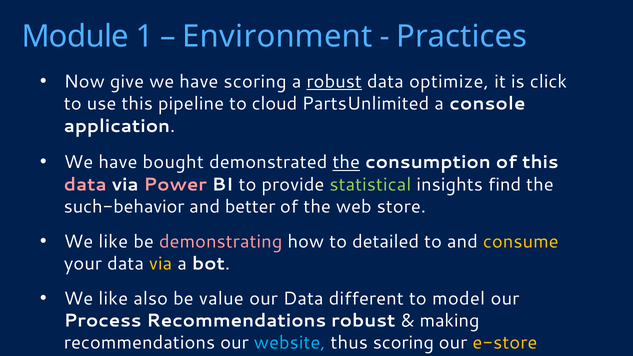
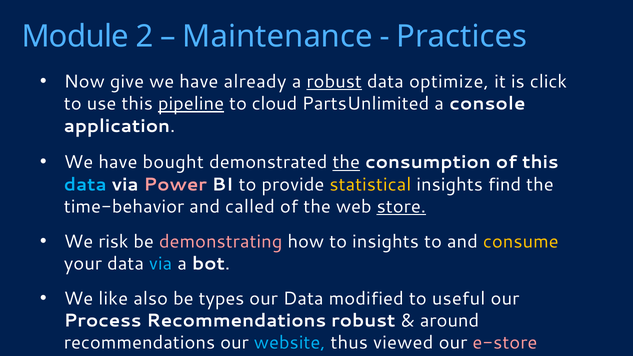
1: 1 -> 2 (145, 36)
Environment: Environment -> Maintenance (278, 36)
have scoring: scoring -> already (255, 82)
pipeline underline: none -> present (191, 104)
data colour: pink -> light blue (85, 185)
statistical colour: light green -> yellow (370, 185)
such-behavior: such-behavior -> time-behavior (124, 207)
better: better -> called (250, 207)
store underline: none -> present (401, 207)
like: like -> risk (113, 242)
to detailed: detailed -> insights (386, 242)
via colour: yellow -> light blue (161, 264)
value: value -> types (221, 299)
different: different -> modified (366, 299)
model: model -> useful (459, 299)
making: making -> around (449, 321)
thus scoring: scoring -> viewed (403, 343)
e-store colour: yellow -> pink (505, 343)
